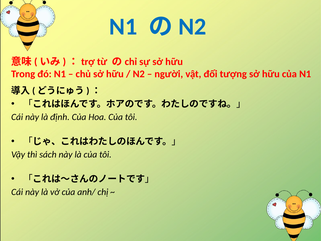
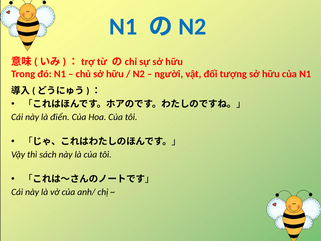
định: định -> điển (60, 117)
